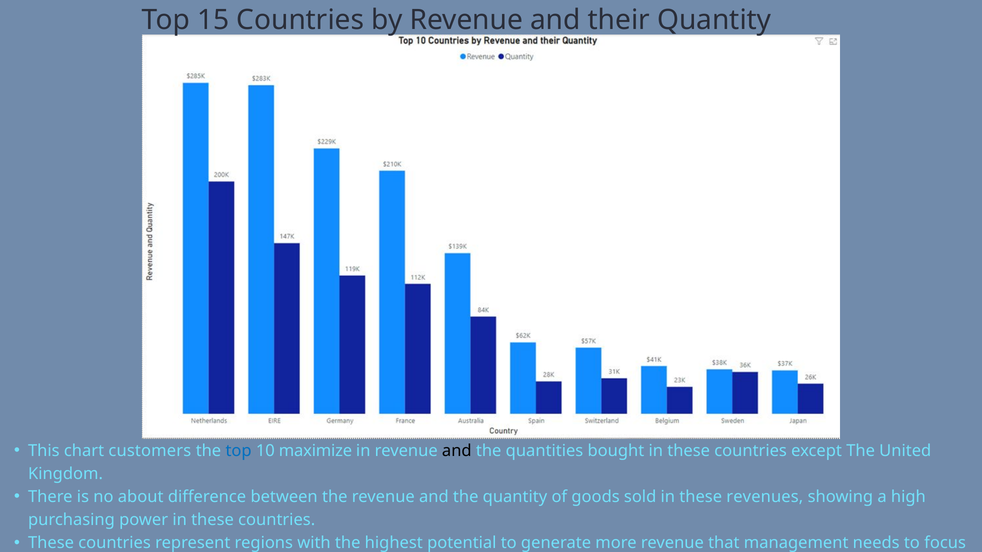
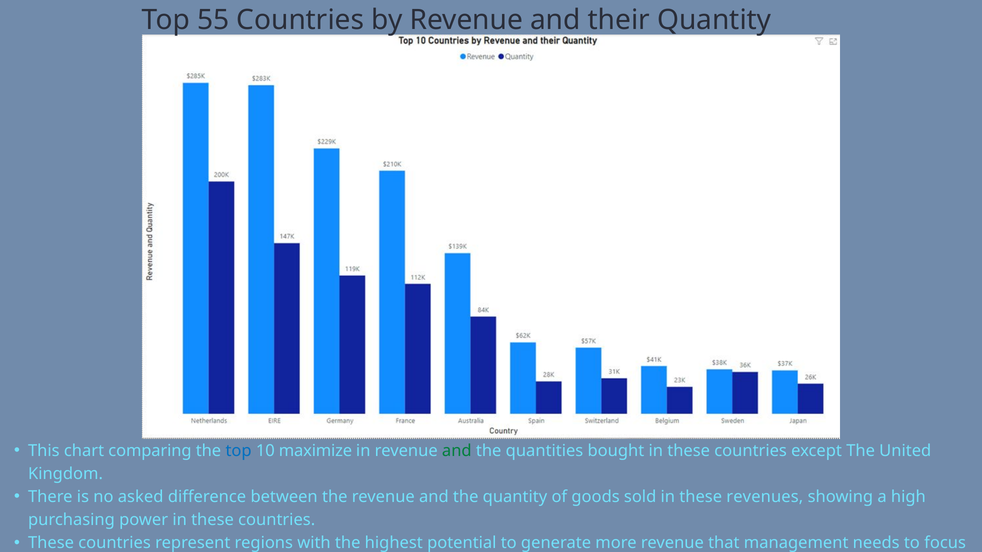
15: 15 -> 55 (213, 20)
customers: customers -> comparing (150, 451)
and colour: black -> green (457, 451)
about: about -> asked (141, 497)
